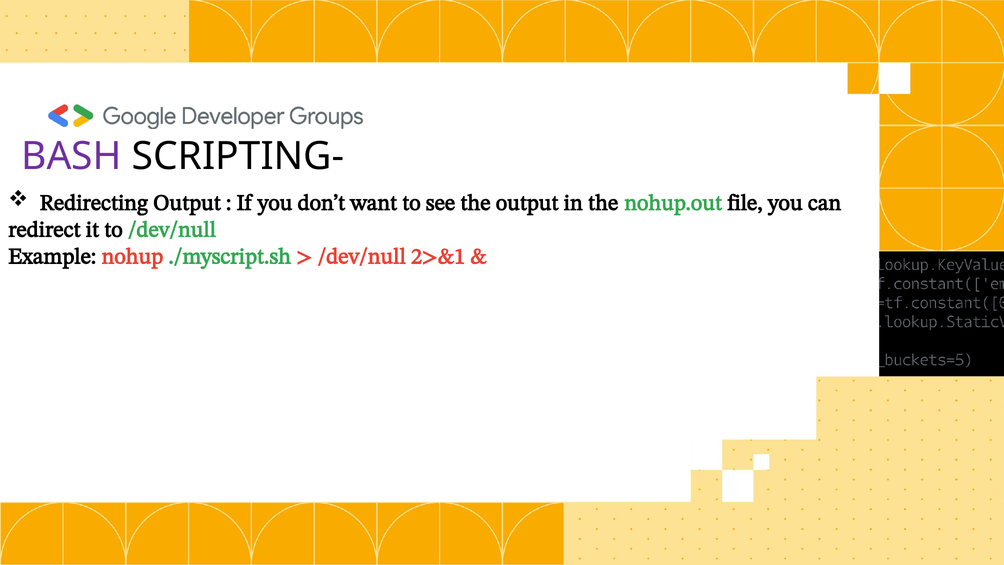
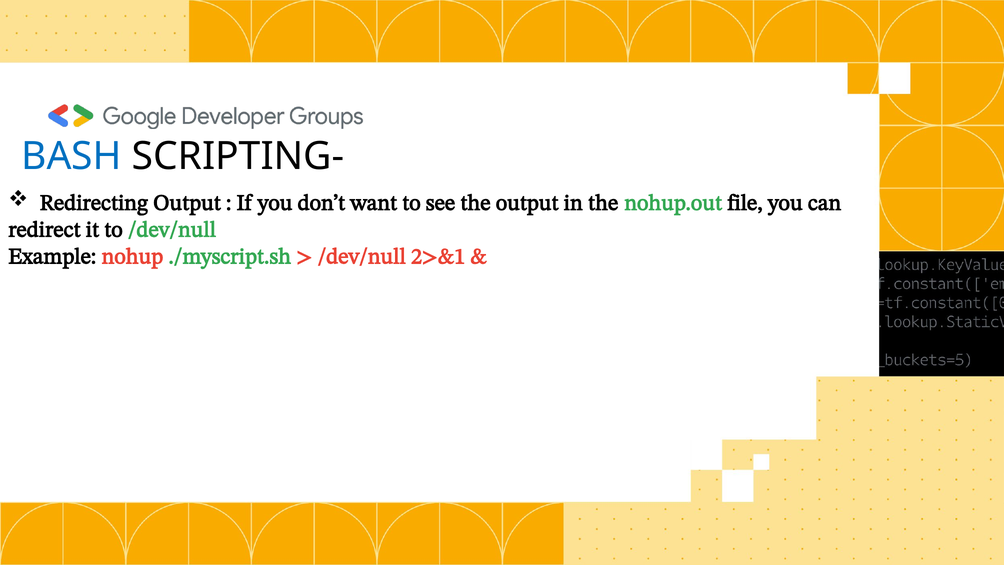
BASH colour: purple -> blue (71, 156)
